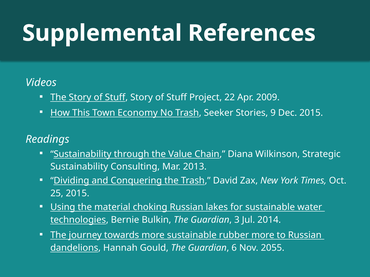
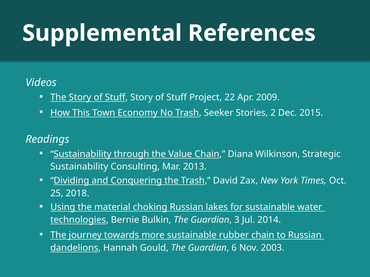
9: 9 -> 2 (273, 113)
25 2015: 2015 -> 2018 (78, 194)
rubber more: more -> chain (263, 236)
2055: 2055 -> 2003 (273, 248)
